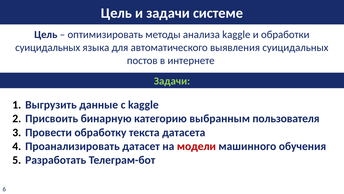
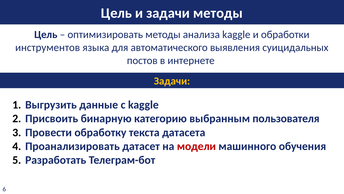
задачи системе: системе -> методы (218, 13)
суицидальных: суицидальных -> инструментов (48, 47)
Задачи colour: light green -> yellow (172, 81)
